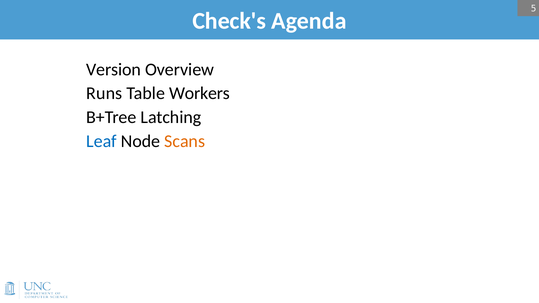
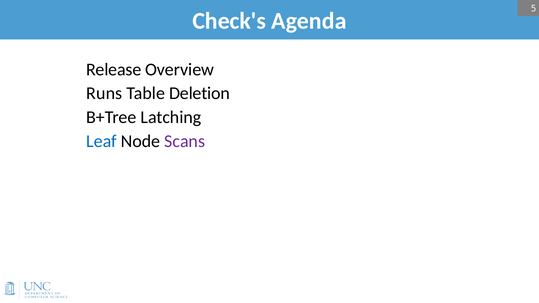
Version: Version -> Release (114, 70)
Workers: Workers -> Deletion (200, 93)
Scans colour: orange -> purple (185, 141)
